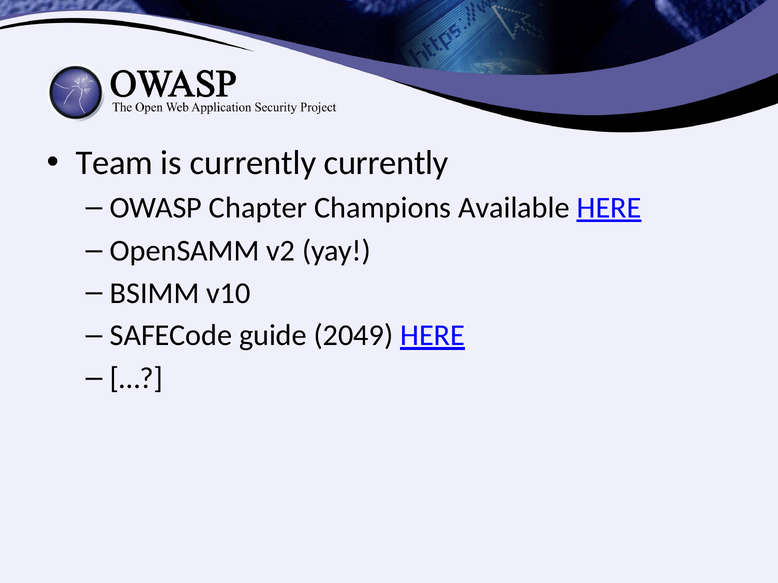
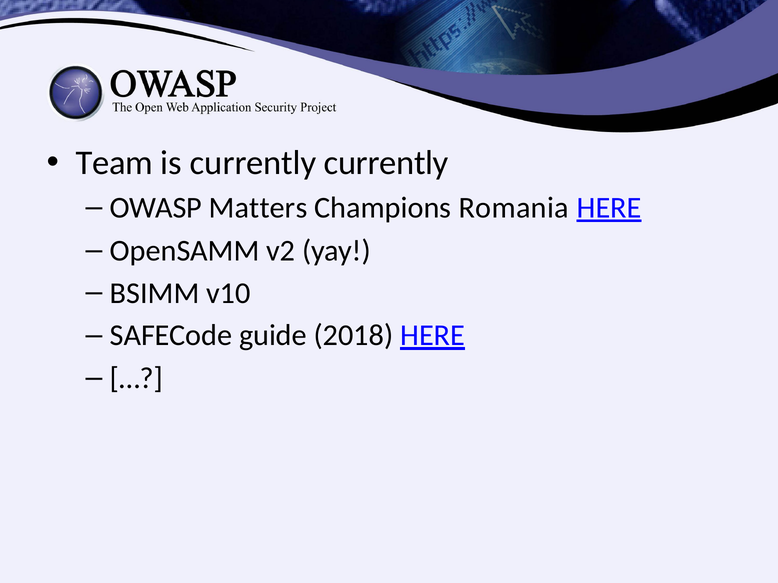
Chapter: Chapter -> Matters (258, 208)
Available: Available -> Romania (514, 208)
2049: 2049 -> 2018 (353, 336)
